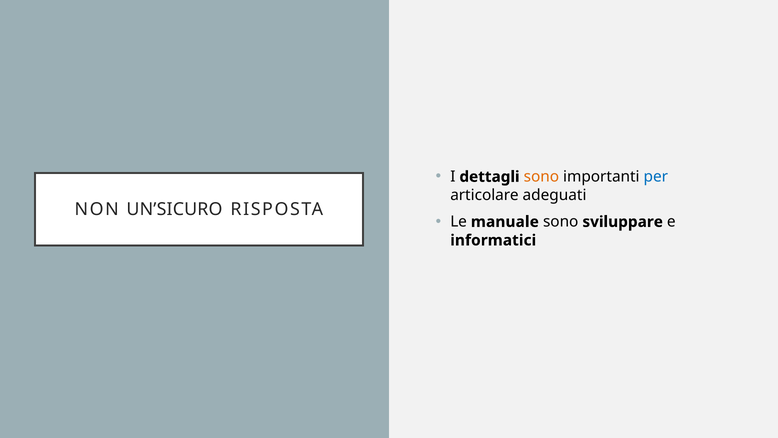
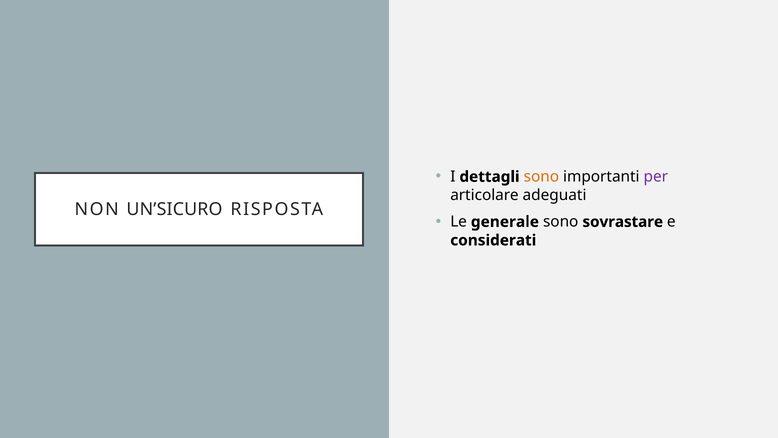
per colour: blue -> purple (656, 177)
manuale: manuale -> generale (505, 222)
sviluppare: sviluppare -> sovrastare (623, 222)
informatici: informatici -> considerati (493, 240)
